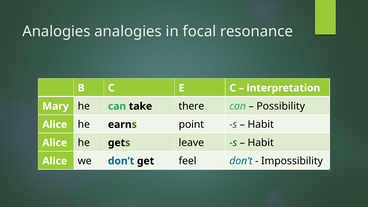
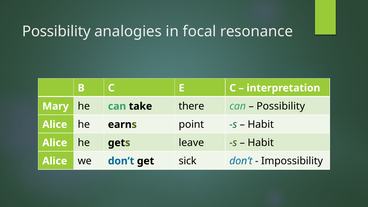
Analogies: Analogies -> Possibility (56, 31)
feel: feel -> sick (188, 161)
